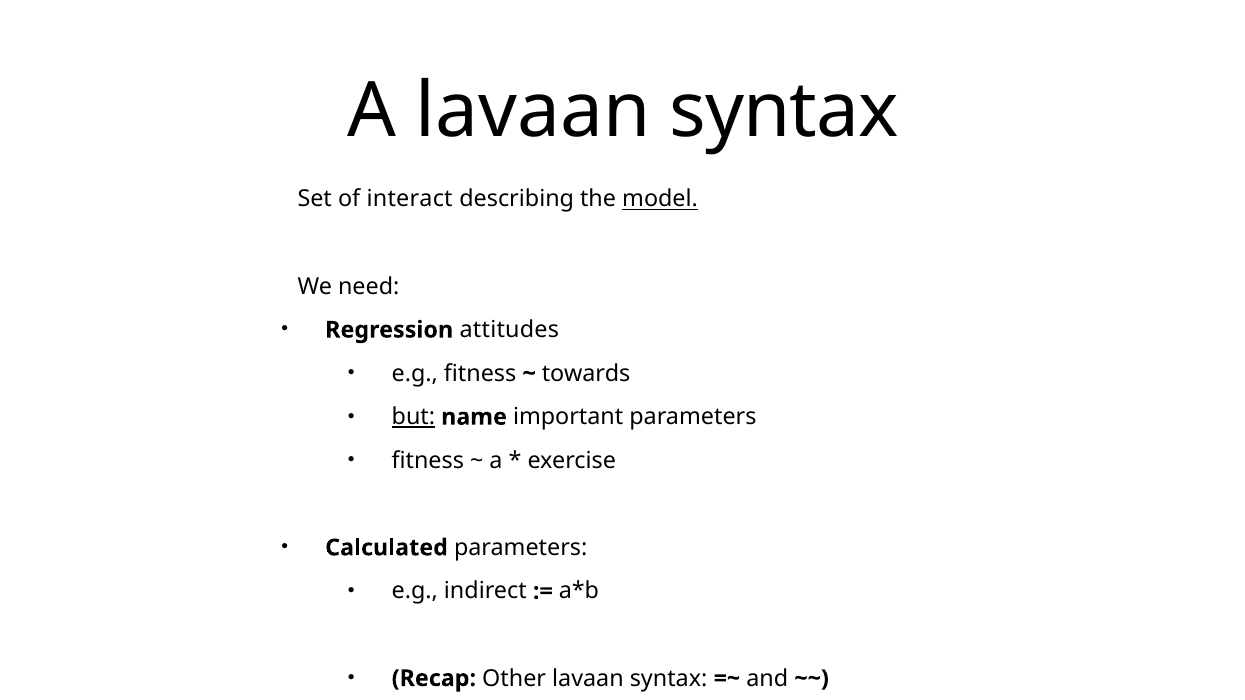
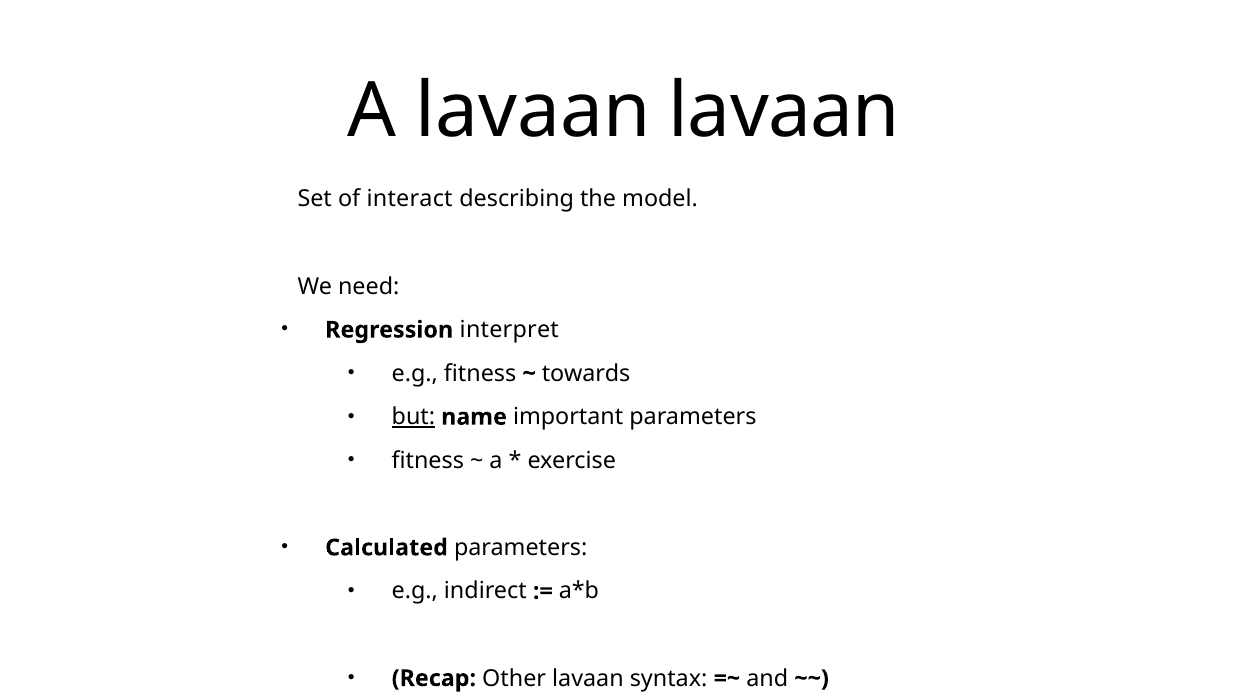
A lavaan syntax: syntax -> lavaan (784, 111)
model underline: present -> none (660, 199)
attitudes: attitudes -> interpret (509, 330)
